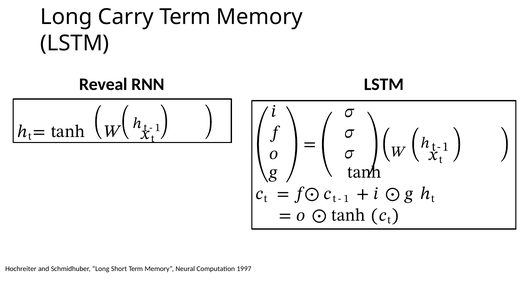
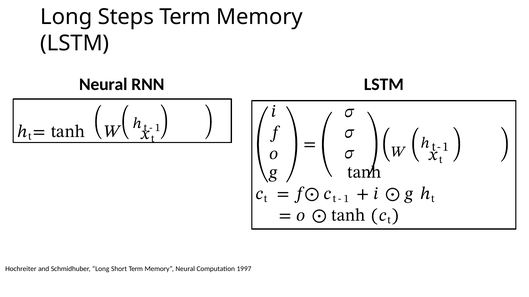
Carry: Carry -> Steps (126, 17)
Reveal: Reveal -> Neural (103, 85)
